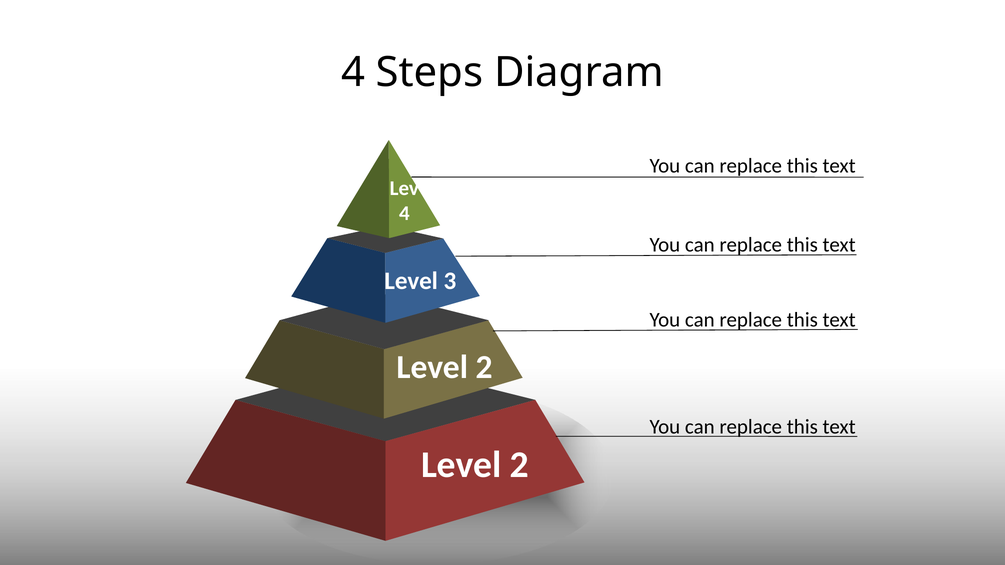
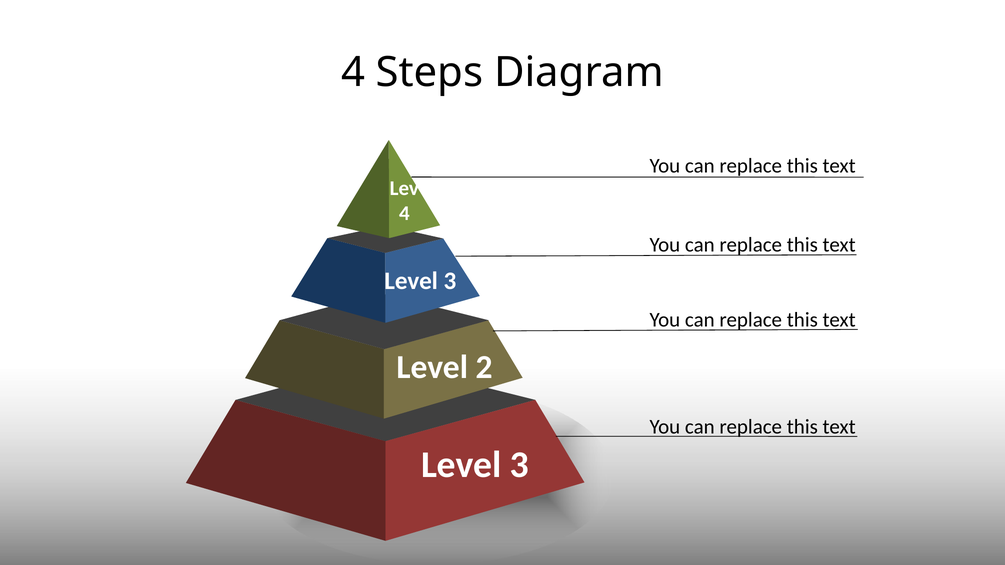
2: 2 -> 3 (519, 465)
